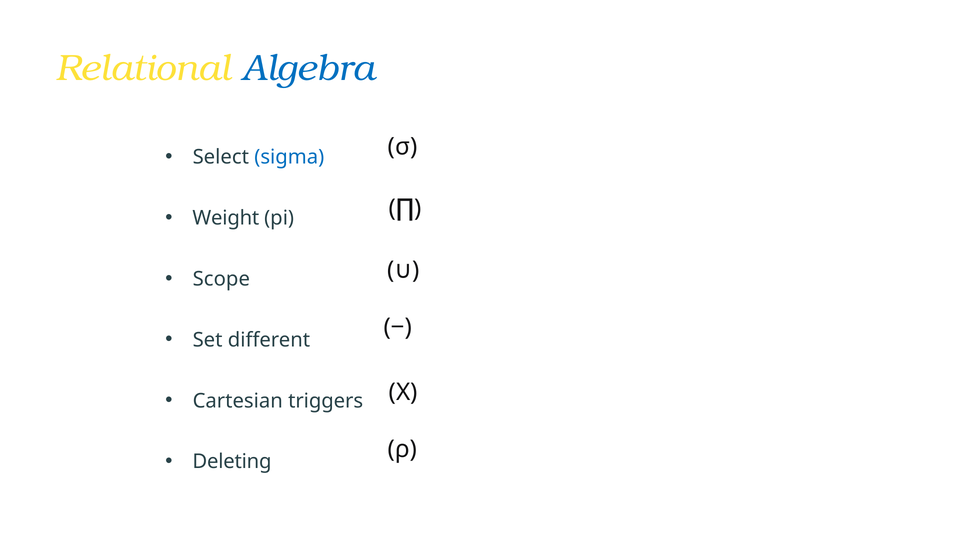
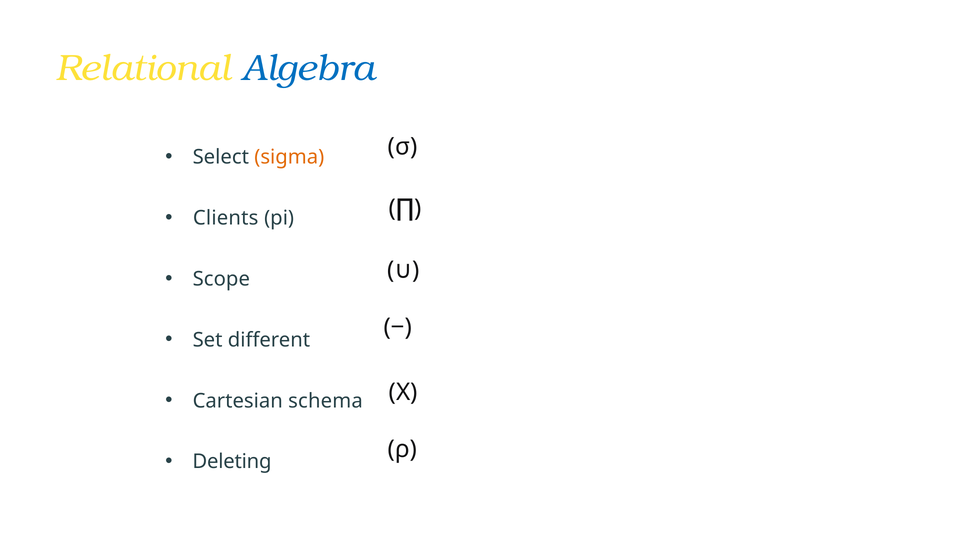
sigma colour: blue -> orange (289, 157)
Weight: Weight -> Clients (226, 218)
triggers: triggers -> schema (326, 400)
